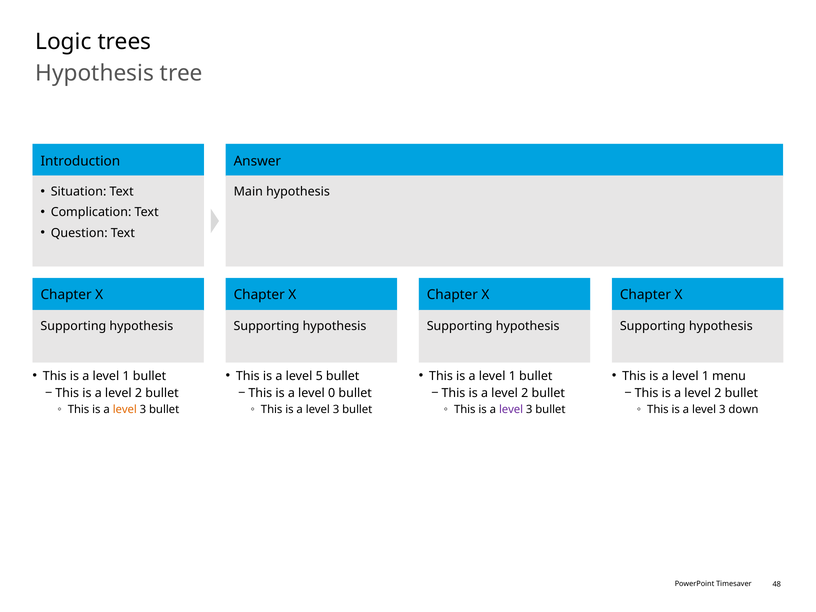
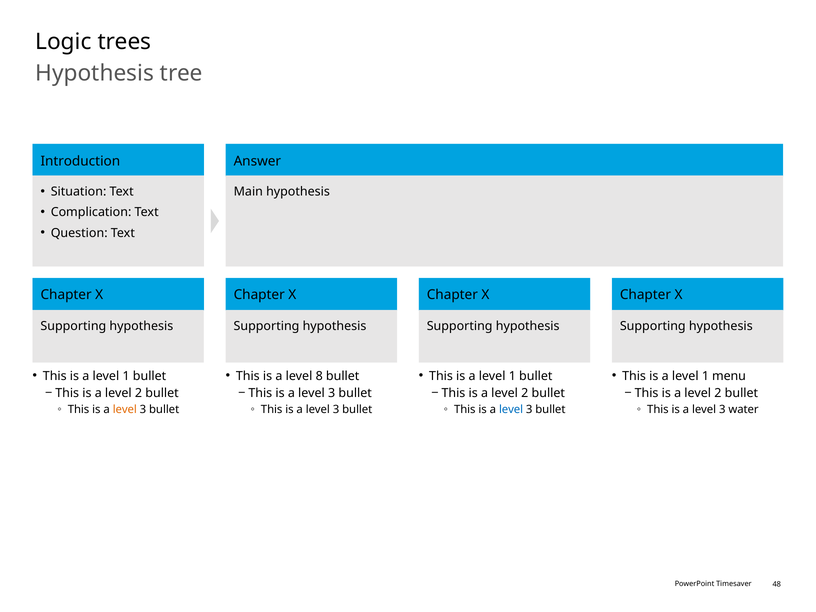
5: 5 -> 8 (319, 376)
0: 0 -> 3 (332, 393)
level colour: purple -> blue (511, 410)
down: down -> water (744, 410)
